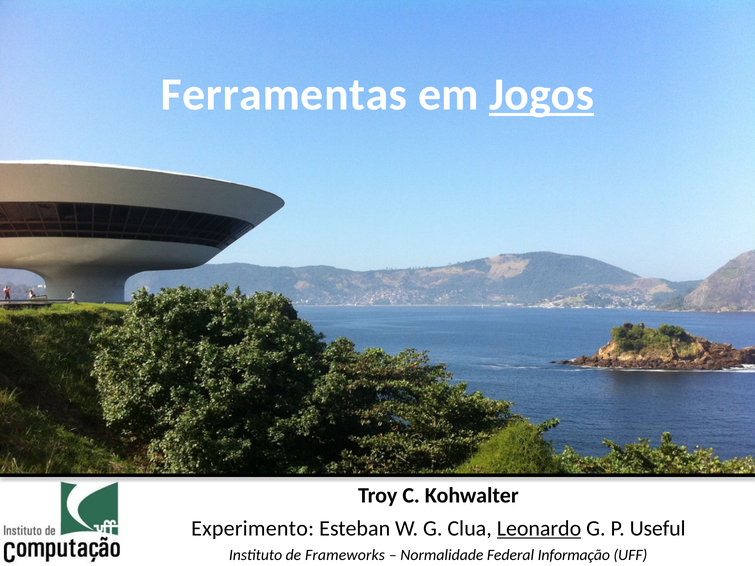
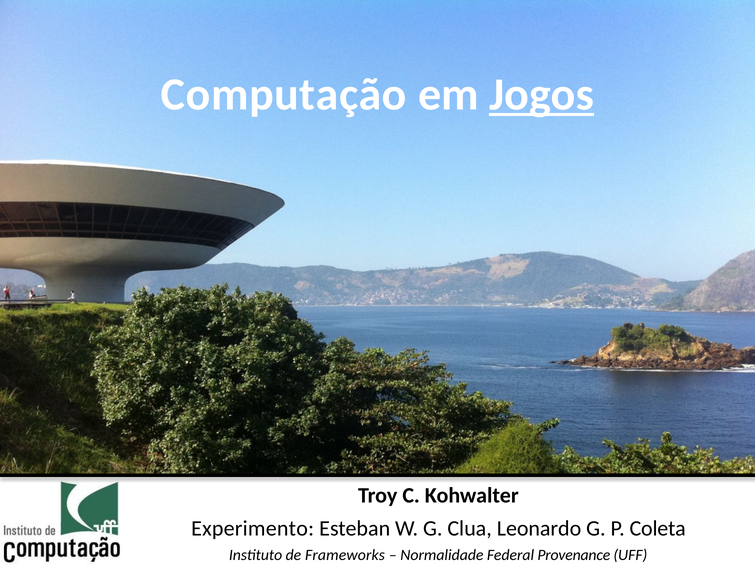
Ferramentas: Ferramentas -> Computação (284, 95)
Leonardo underline: present -> none (539, 529)
Useful: Useful -> Coleta (658, 529)
Informação: Informação -> Provenance (574, 556)
